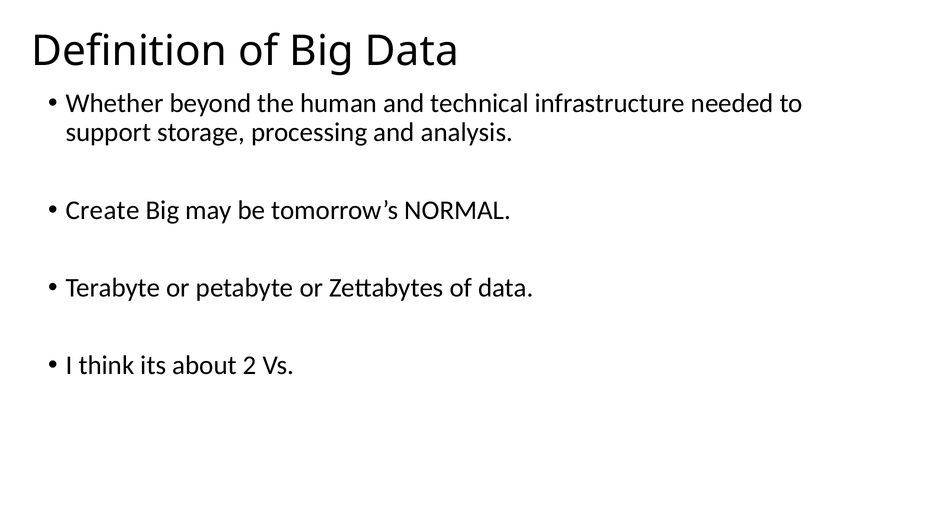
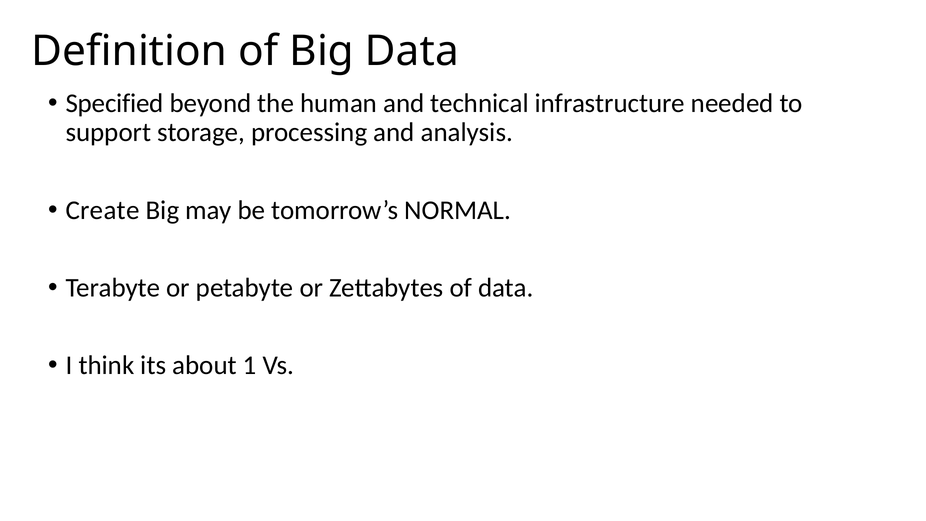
Whether: Whether -> Specified (115, 103)
2: 2 -> 1 (250, 365)
